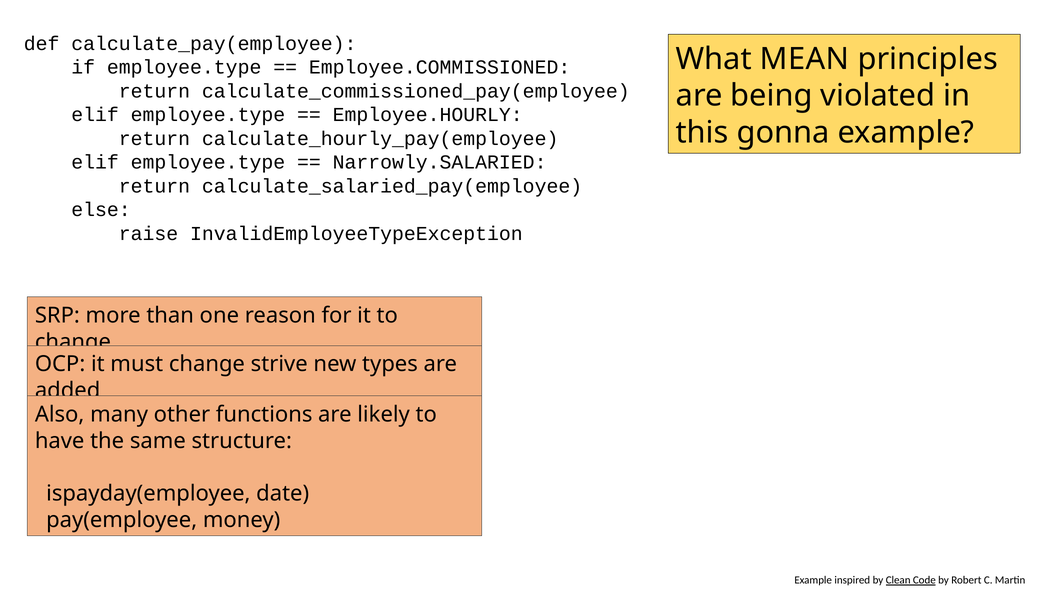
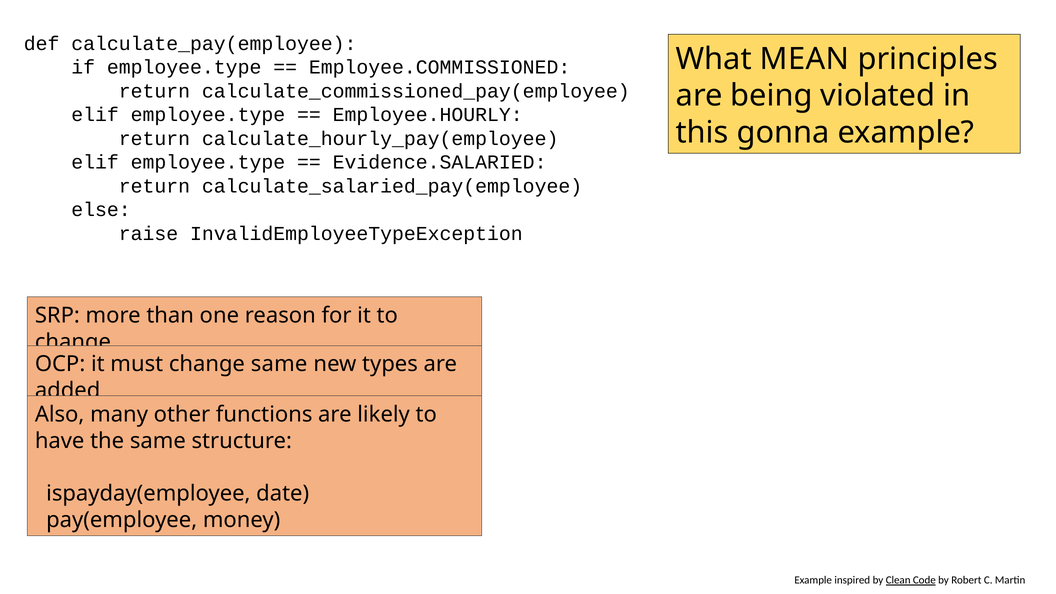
Narrowly.SALARIED: Narrowly.SALARIED -> Evidence.SALARIED (440, 162)
change strive: strive -> same (279, 364)
